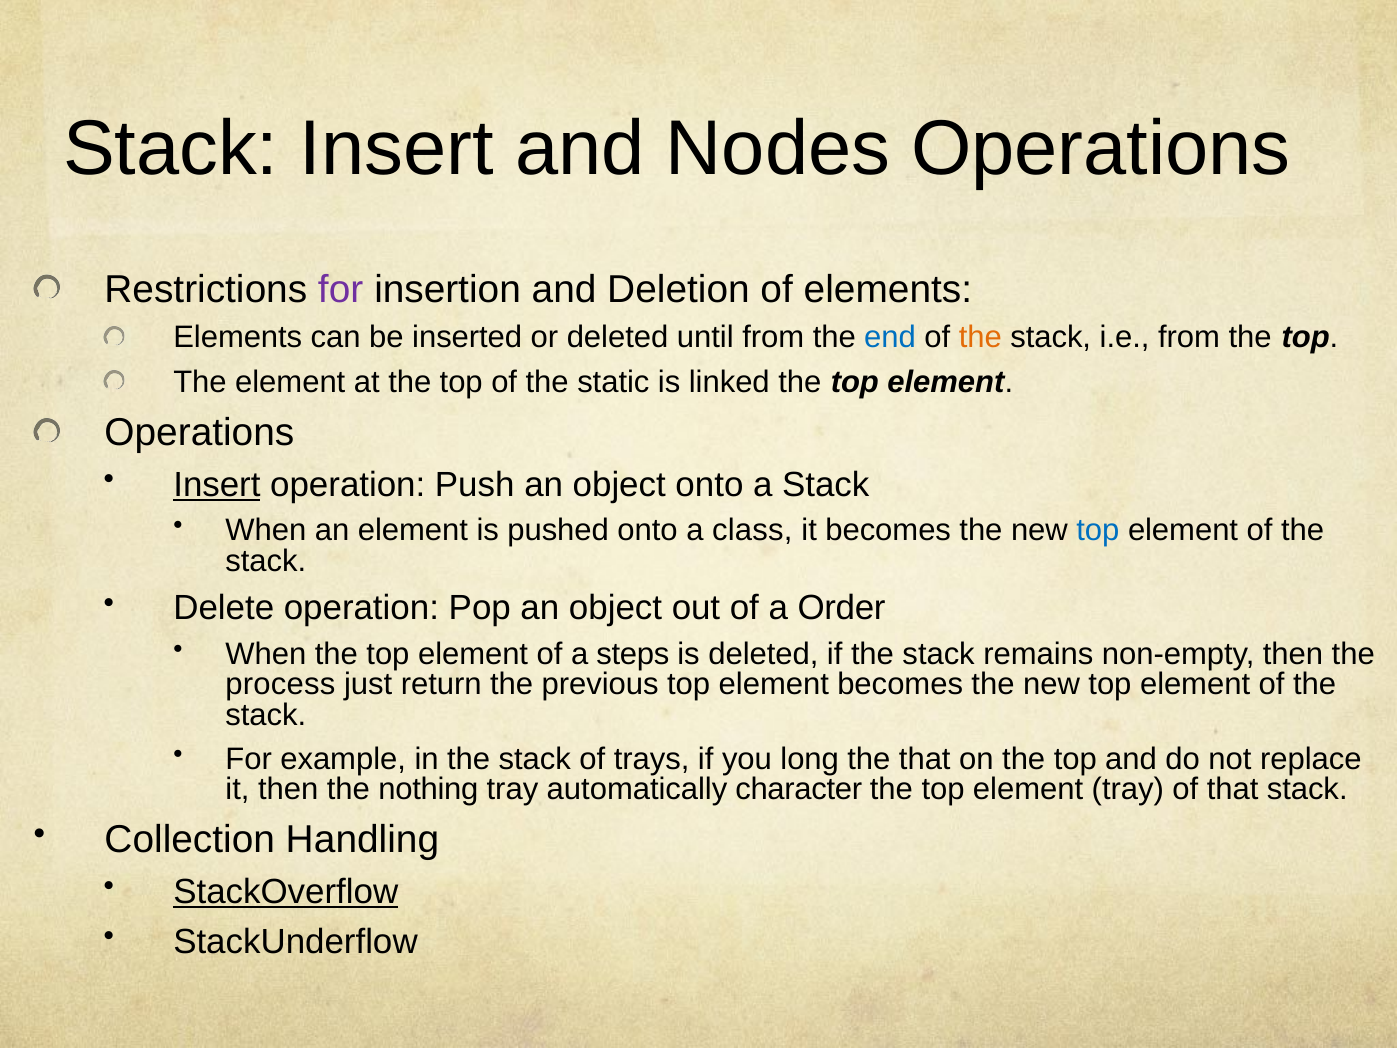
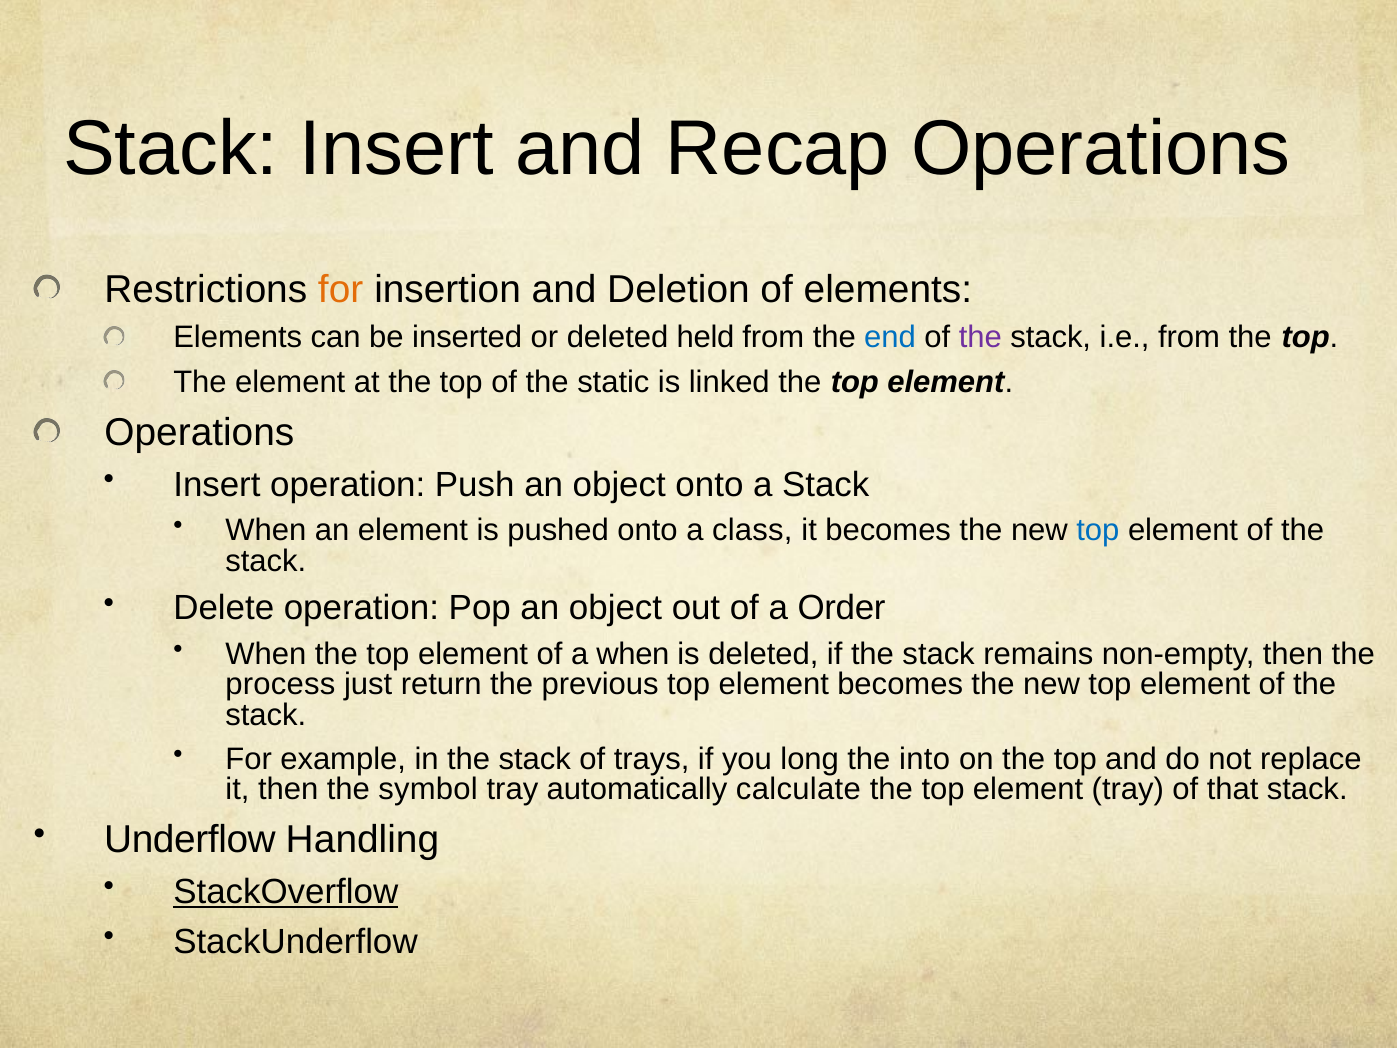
Nodes: Nodes -> Recap (778, 149)
for colour: purple -> orange (341, 289)
until: until -> held (706, 338)
the colour: orange -> purple (980, 338)
Insert underline: present -> none (217, 484)
a steps: steps -> when (633, 654)
the that: that -> into (925, 759)
nothing: nothing -> symbol (428, 789)
character: character -> calculate (798, 789)
Collection: Collection -> Underflow (190, 840)
